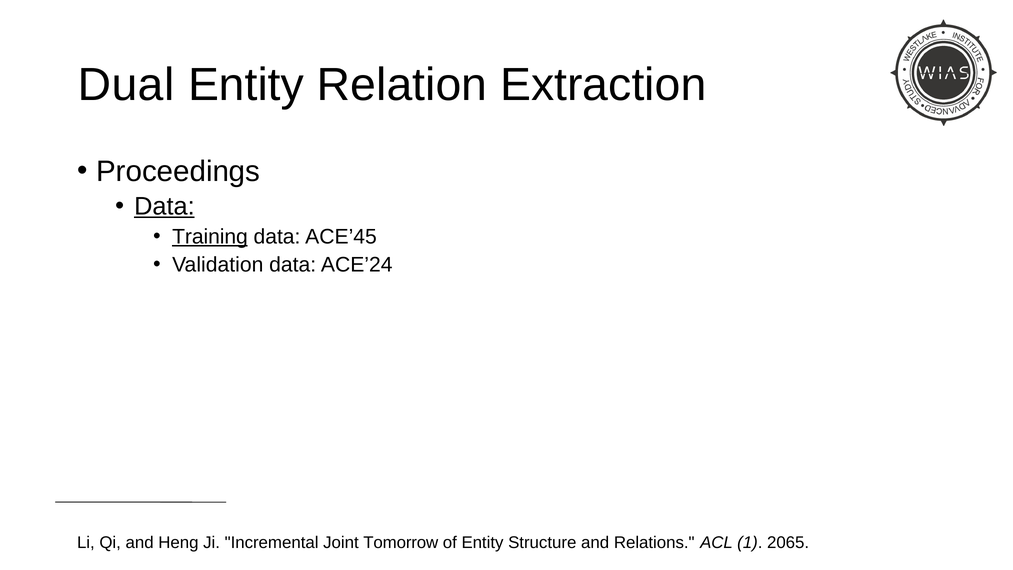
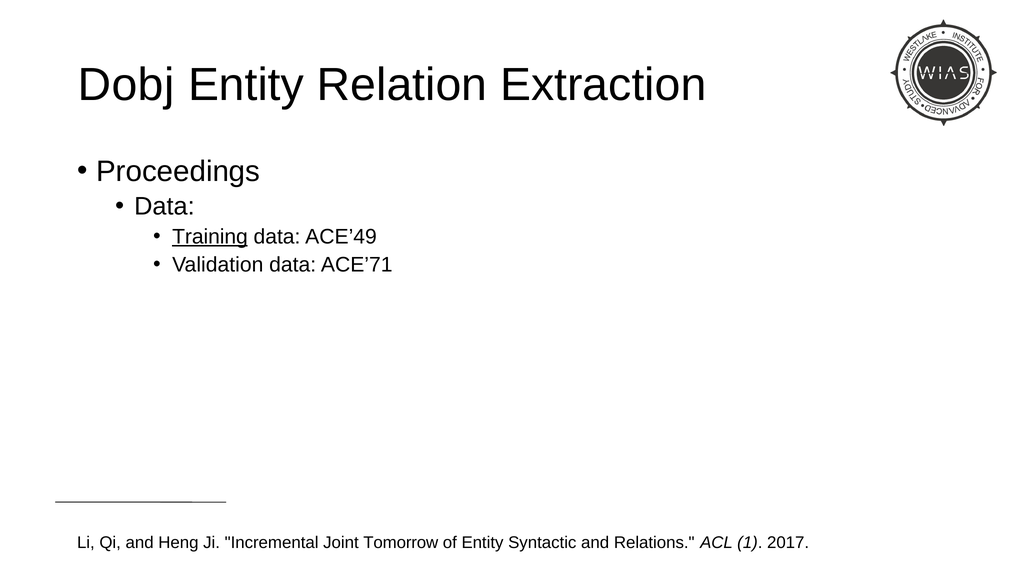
Dual: Dual -> Dobj (126, 85)
Data underline: present -> none (164, 206)
ACE’45: ACE’45 -> ACE’49 (341, 237)
ACE’24: ACE’24 -> ACE’71 (357, 265)
Structure: Structure -> Syntactic (542, 543)
2065: 2065 -> 2017 (788, 543)
